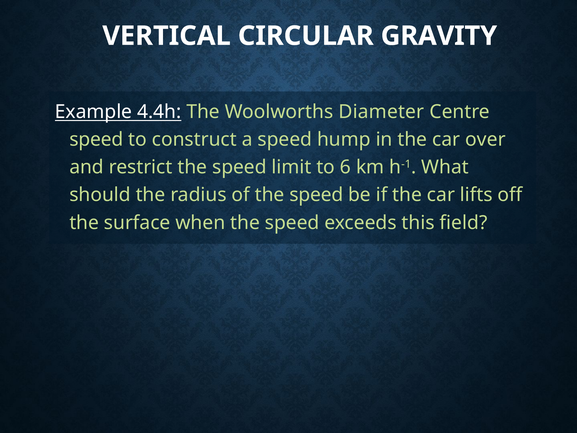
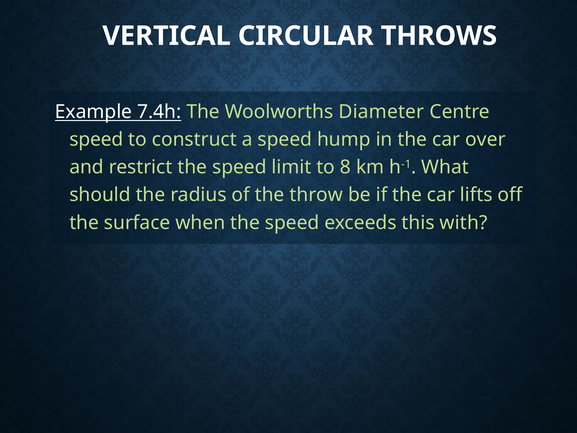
GRAVITY: GRAVITY -> THROWS (439, 36)
4.4h: 4.4h -> 7.4h (159, 112)
6: 6 -> 8 (345, 167)
of the speed: speed -> throw (316, 195)
field: field -> with (463, 223)
